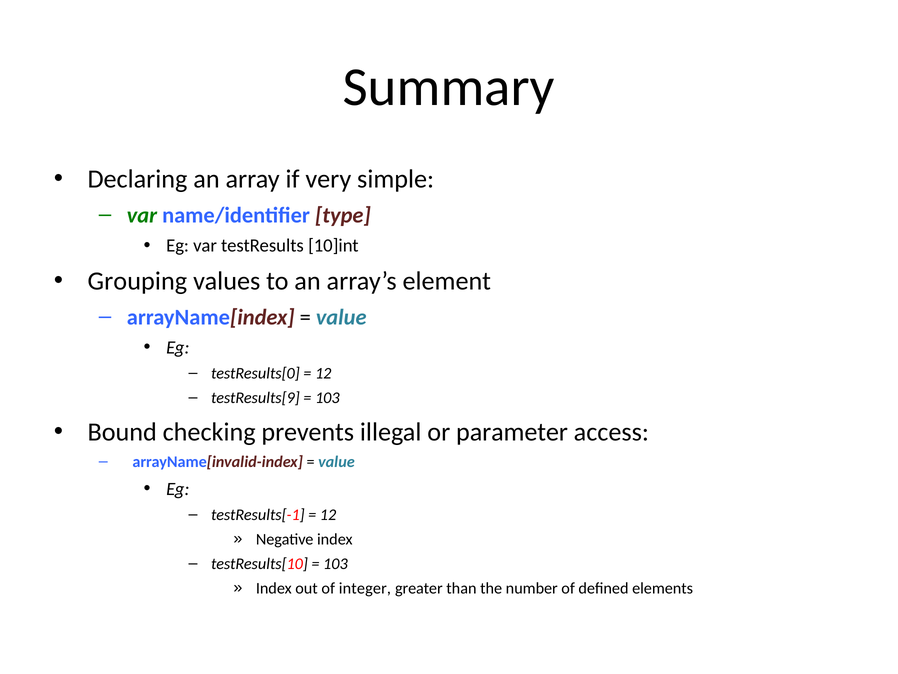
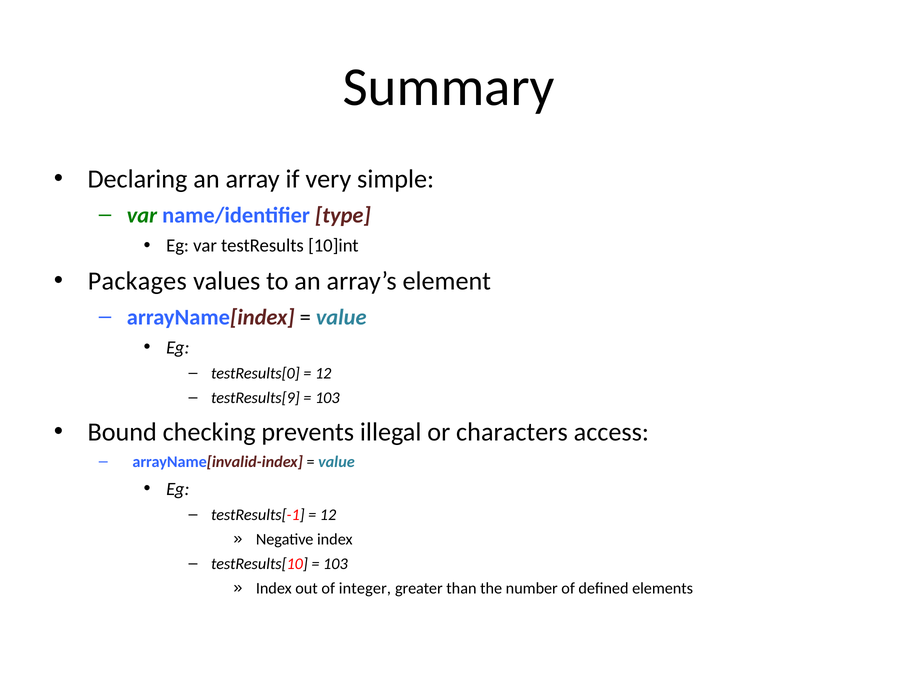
Grouping: Grouping -> Packages (137, 281)
parameter: parameter -> characters (512, 432)
